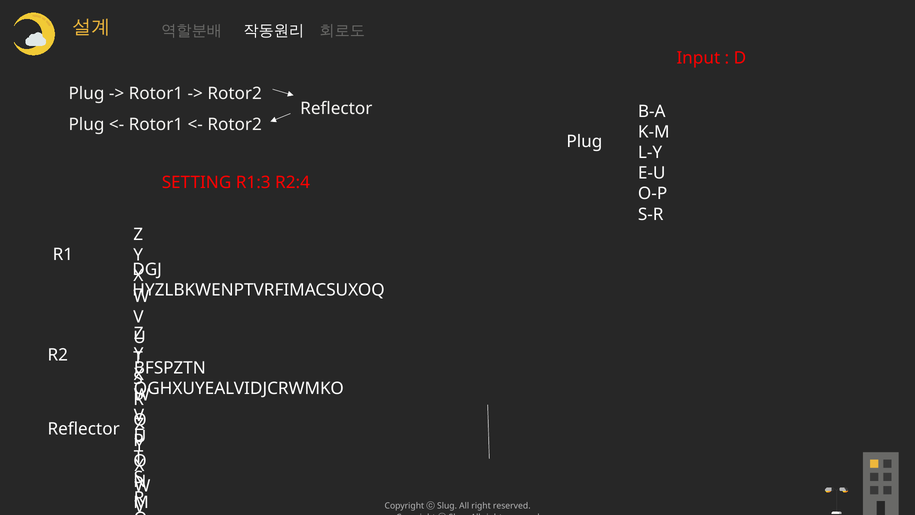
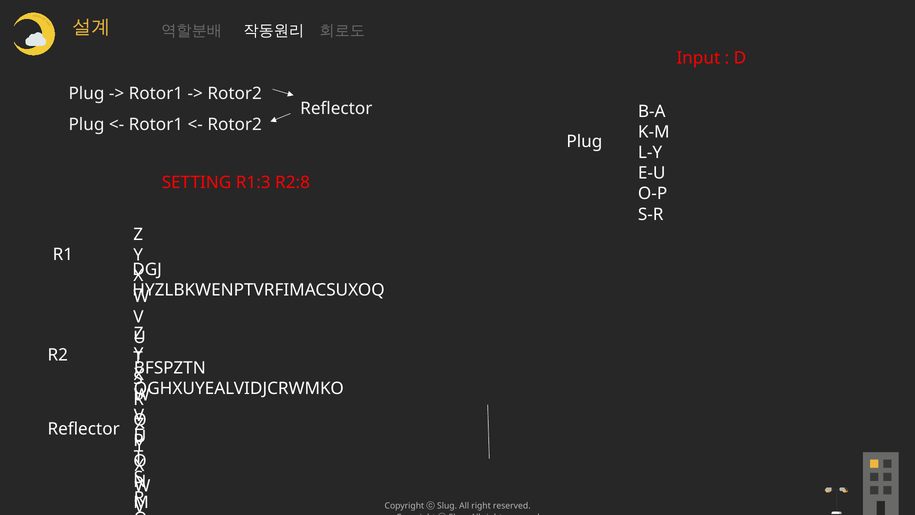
R2:4: R2:4 -> R2:8 (293, 182)
